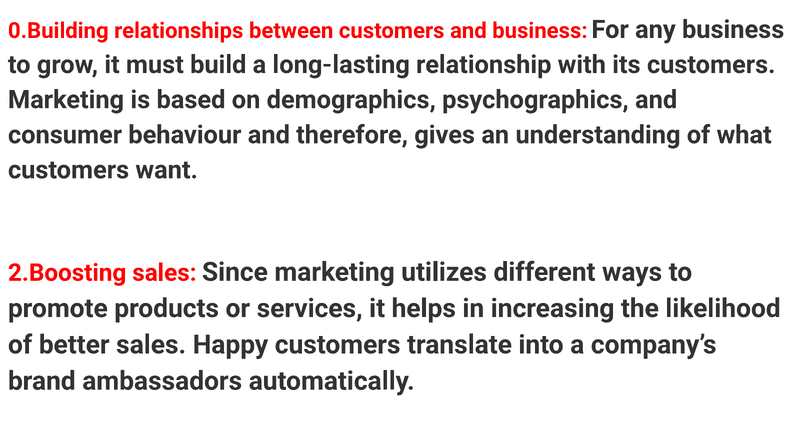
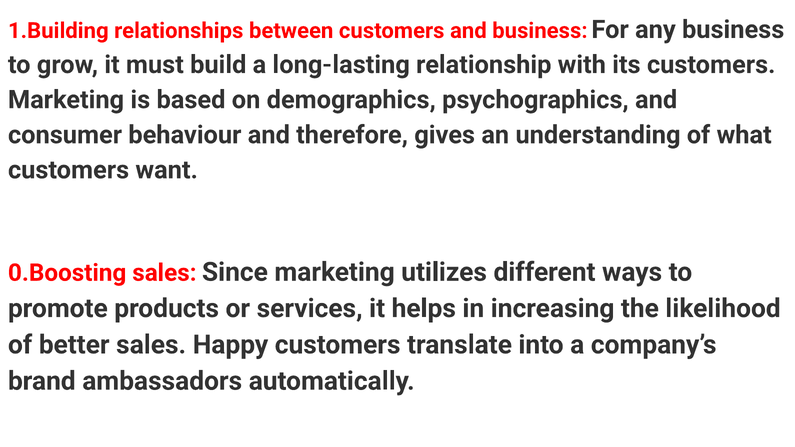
0.Building: 0.Building -> 1.Building (58, 31)
2.Boosting: 2.Boosting -> 0.Boosting (67, 273)
